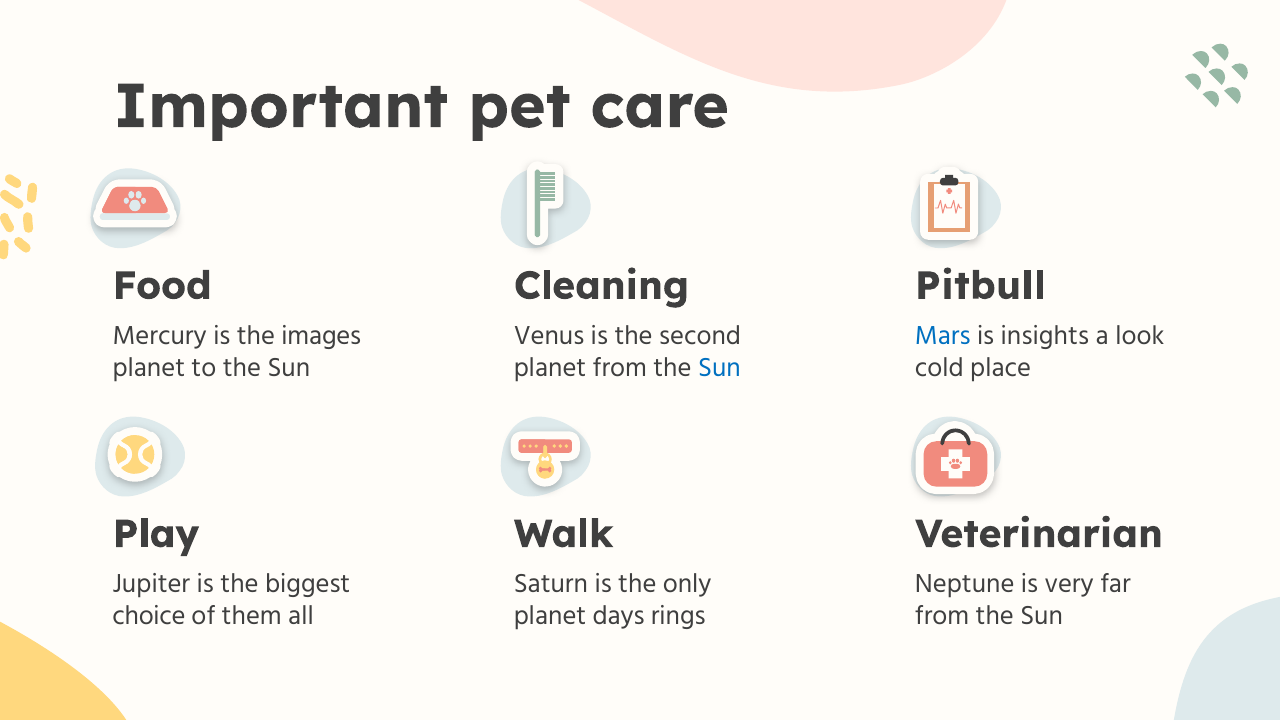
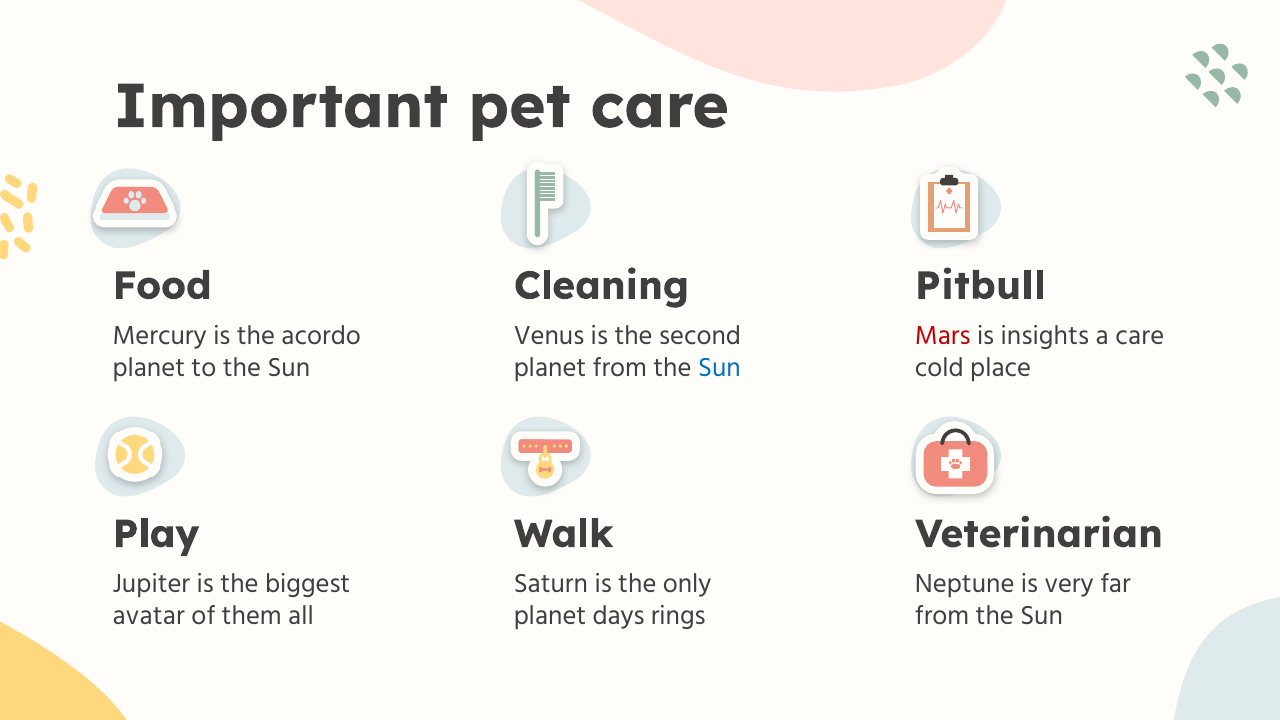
images: images -> acordo (321, 336)
Mars colour: blue -> red (943, 336)
a look: look -> care (1140, 336)
choice: choice -> avatar (149, 616)
